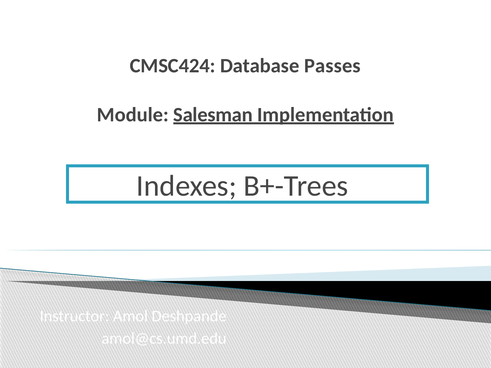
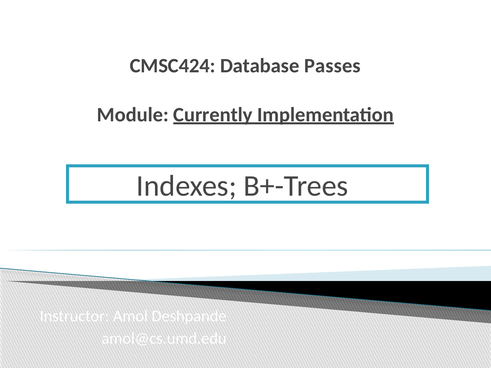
Salesman: Salesman -> Currently (213, 115)
